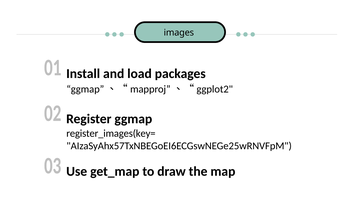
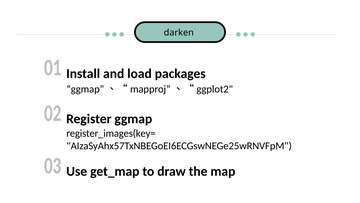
images: images -> darken (179, 33)
